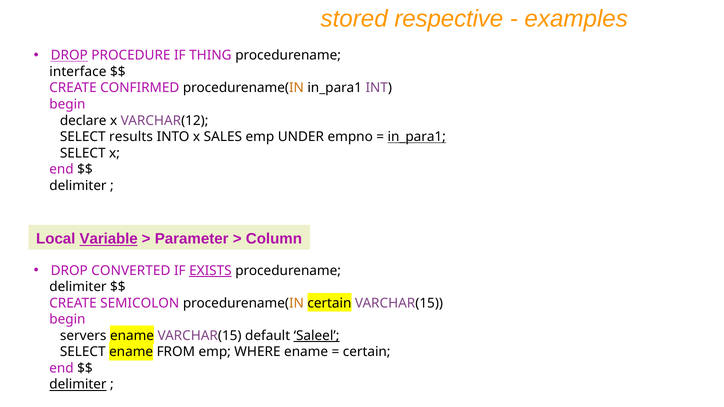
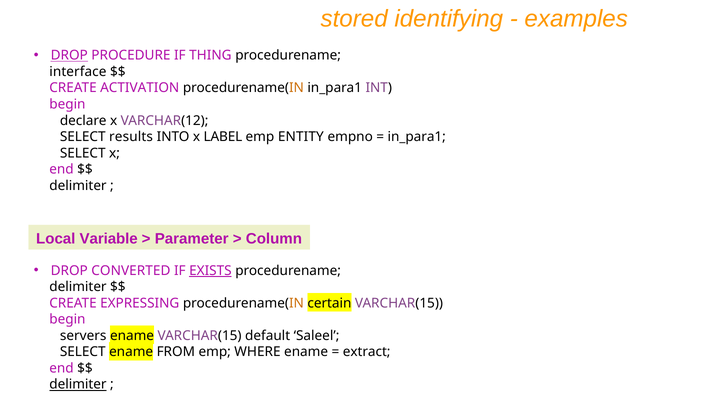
respective: respective -> identifying (449, 19)
CONFIRMED: CONFIRMED -> ACTIVATION (140, 88)
SALES: SALES -> LABEL (223, 137)
UNDER: UNDER -> ENTITY (301, 137)
in_para1 underline: present -> none (417, 137)
Variable underline: present -> none (109, 239)
SEMICOLON: SEMICOLON -> EXPRESSING (140, 303)
Saleel underline: present -> none (317, 336)
certain: certain -> extract (367, 352)
